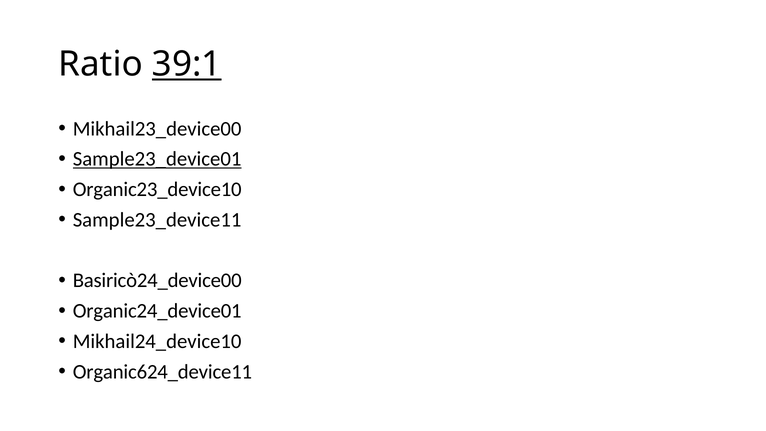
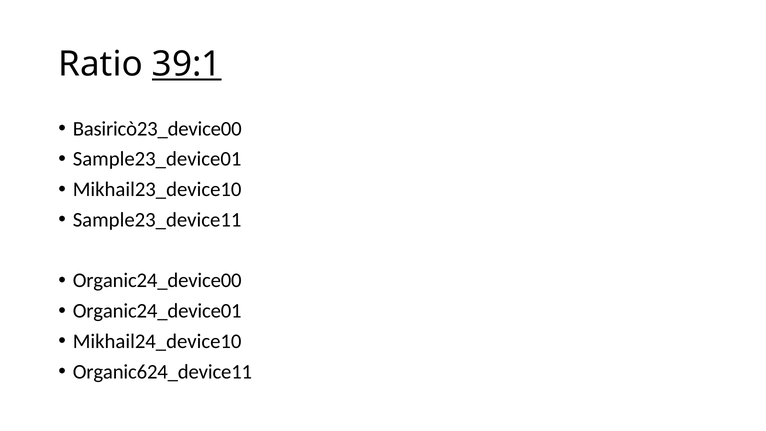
Mikhail23_device00: Mikhail23_device00 -> Basiricò23_device00 (157, 129)
Sample23_device01 underline: present -> none (157, 159)
Organic23_device10: Organic23_device10 -> Mikhail23_device10 (157, 189)
Basiricò24_device00: Basiricò24_device00 -> Organic24_device00 (157, 281)
